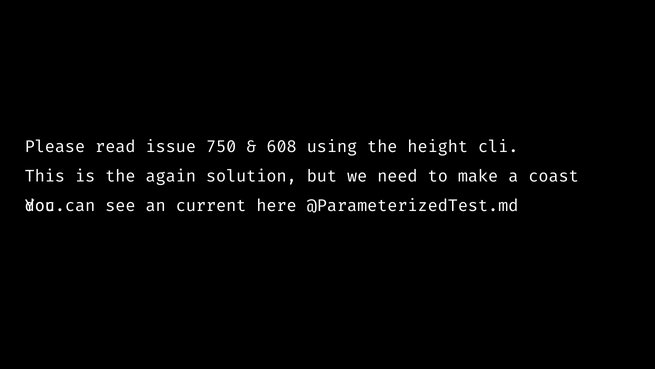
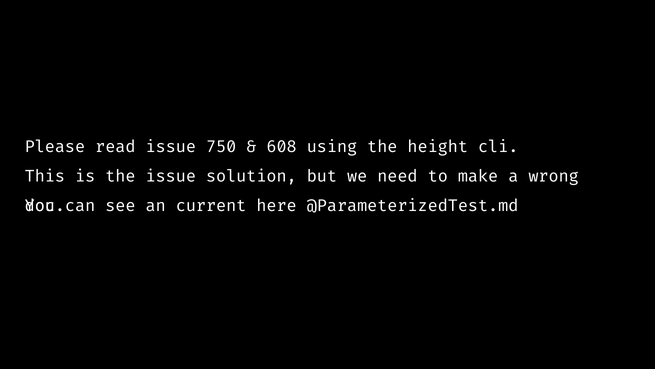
the again: again -> issue (171, 176)
coast: coast -> wrong (554, 176)
